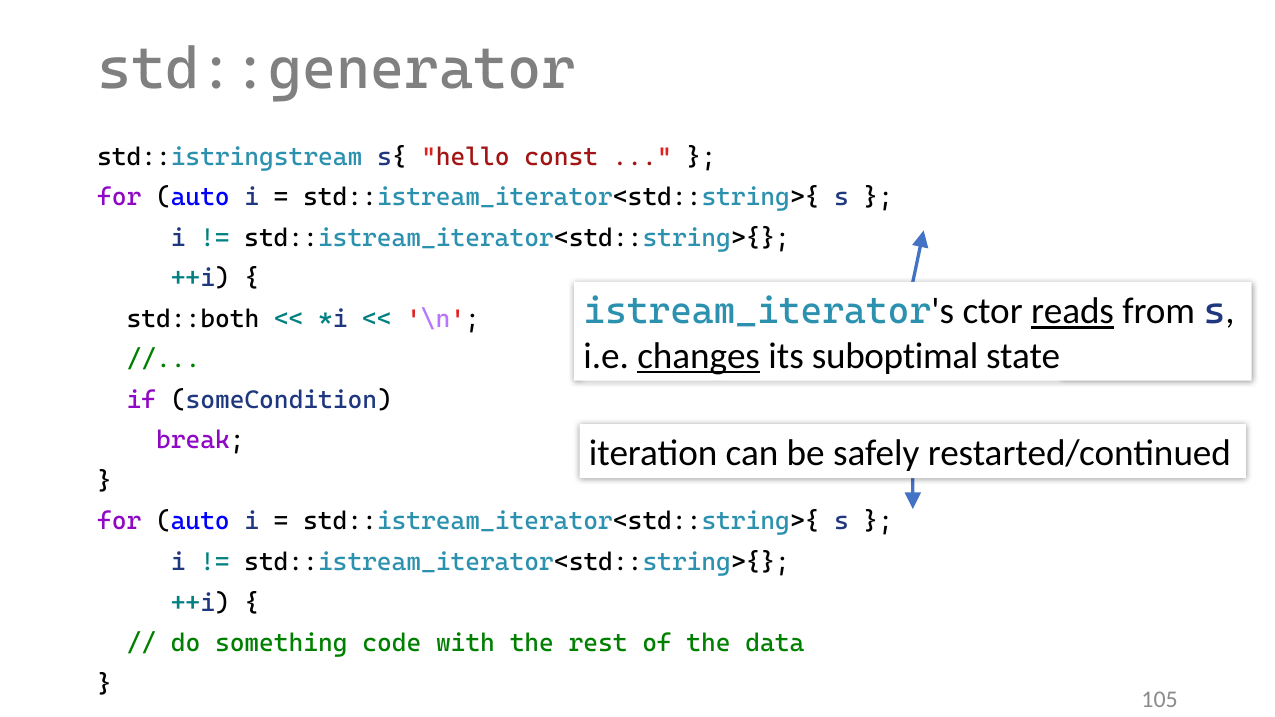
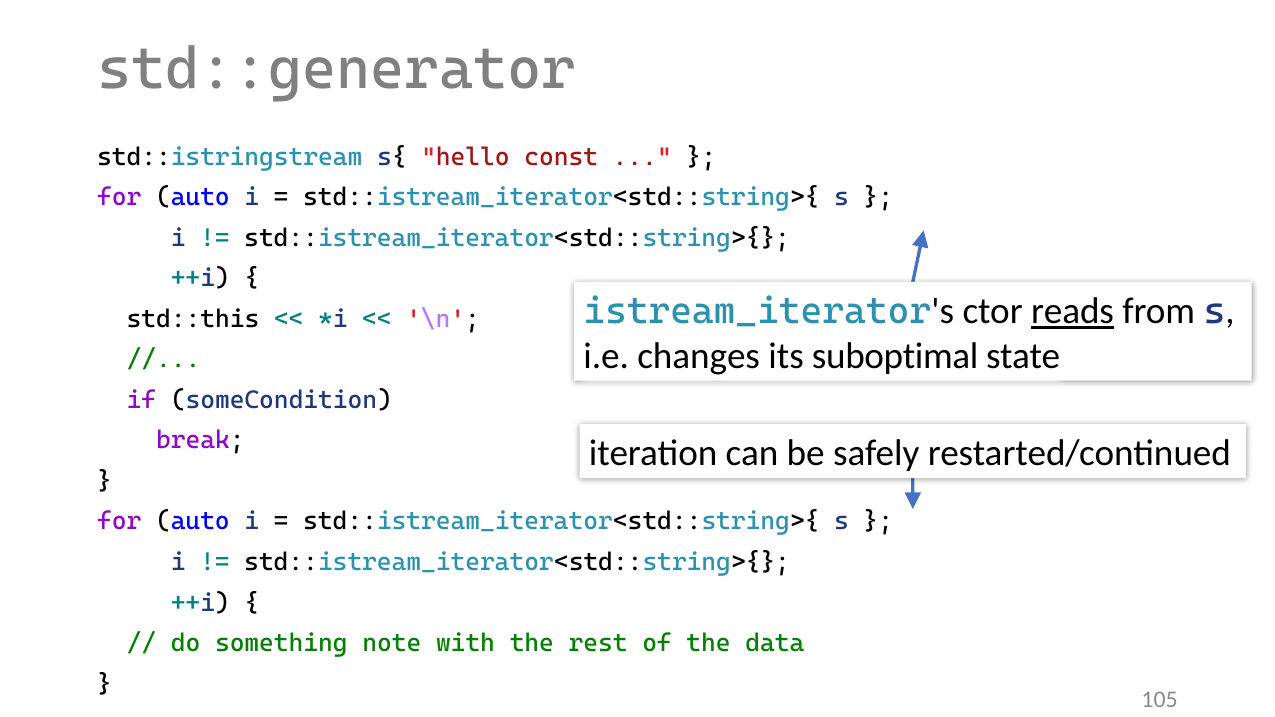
std::both: std::both -> std::this (193, 319)
changes underline: present -> none (699, 356)
code: code -> note (392, 643)
